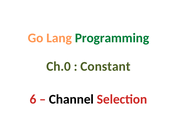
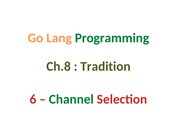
Ch.0: Ch.0 -> Ch.8 (59, 66)
Constant: Constant -> Tradition (105, 66)
Channel colour: black -> green (71, 99)
